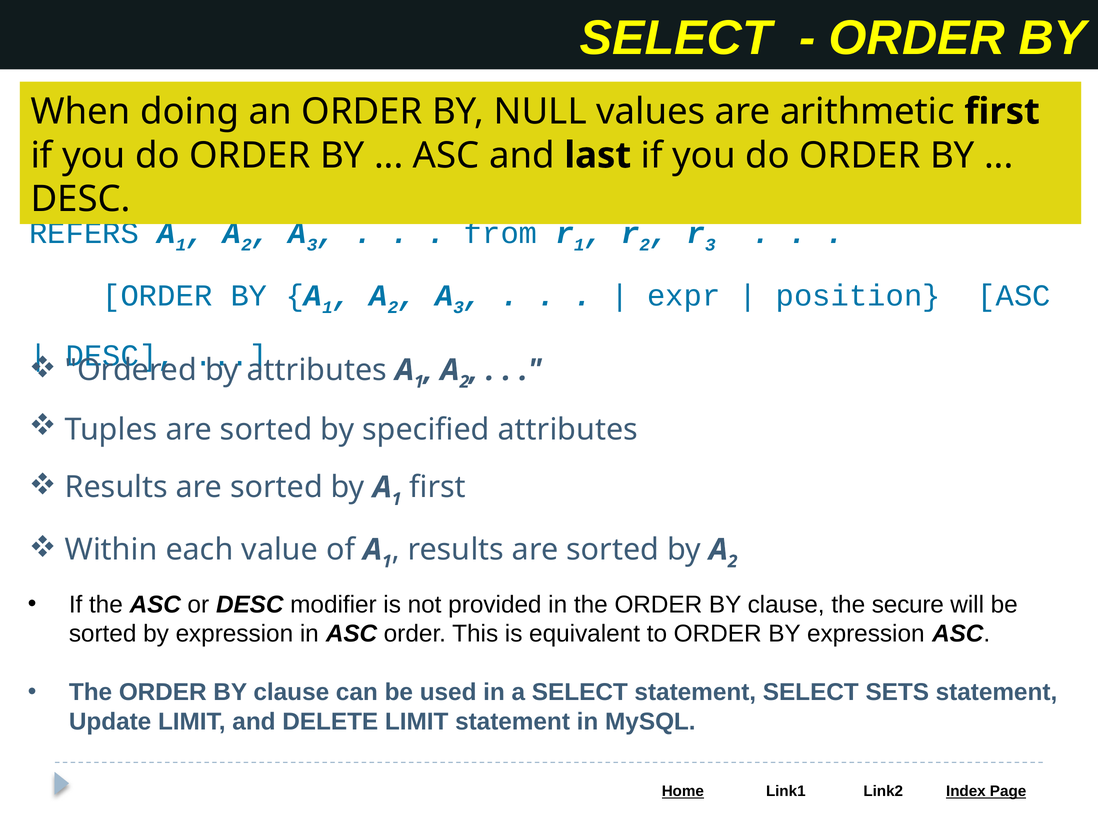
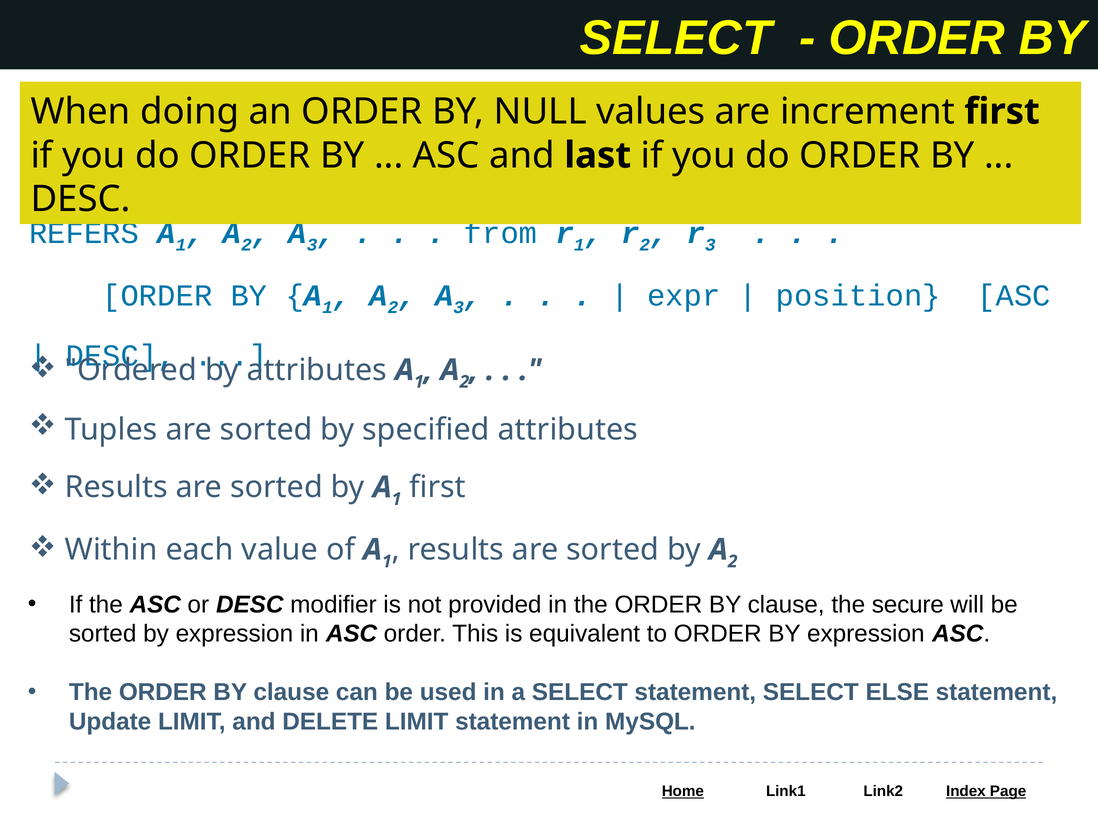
arithmetic: arithmetic -> increment (867, 112)
SETS: SETS -> ELSE (897, 693)
